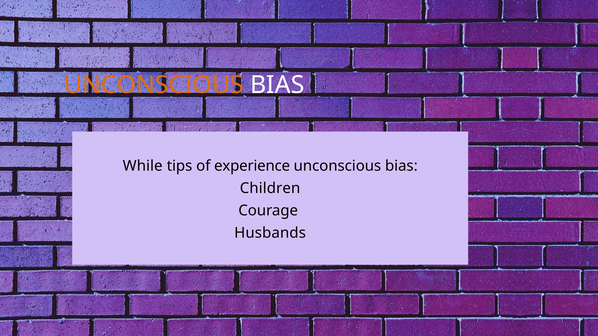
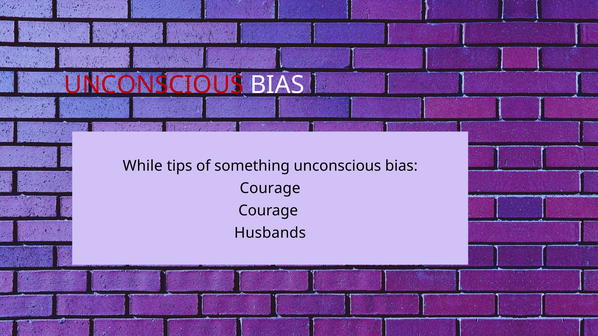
UNCONSCIOUS colour: orange -> red (154, 85)
experience: experience -> something (252, 166)
Children: Children -> Courage (270, 188)
